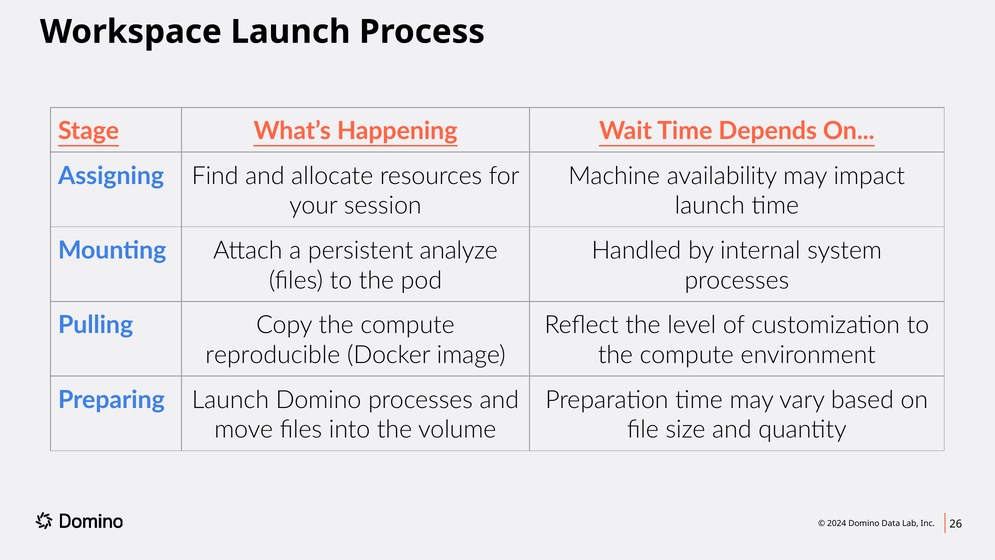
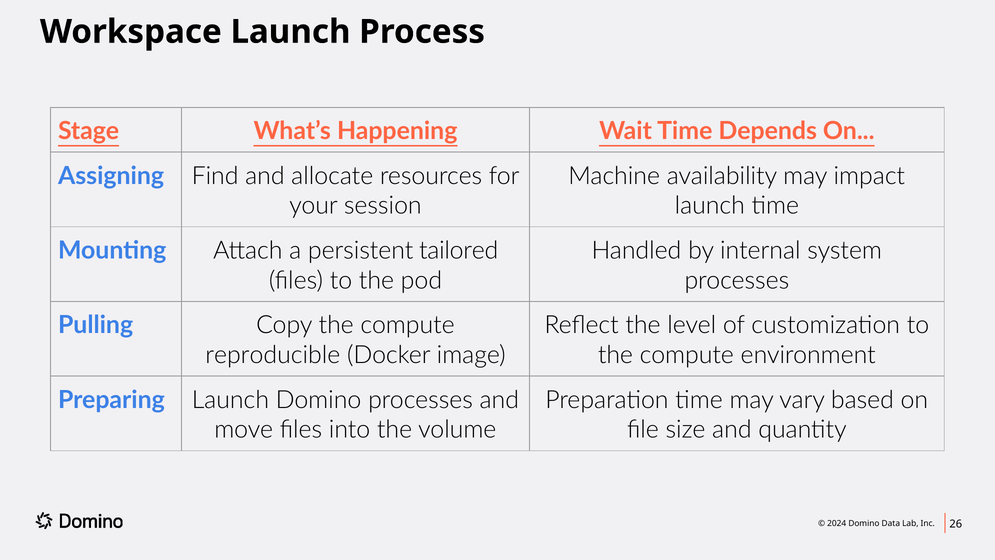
analyze: analyze -> tailored (459, 250)
